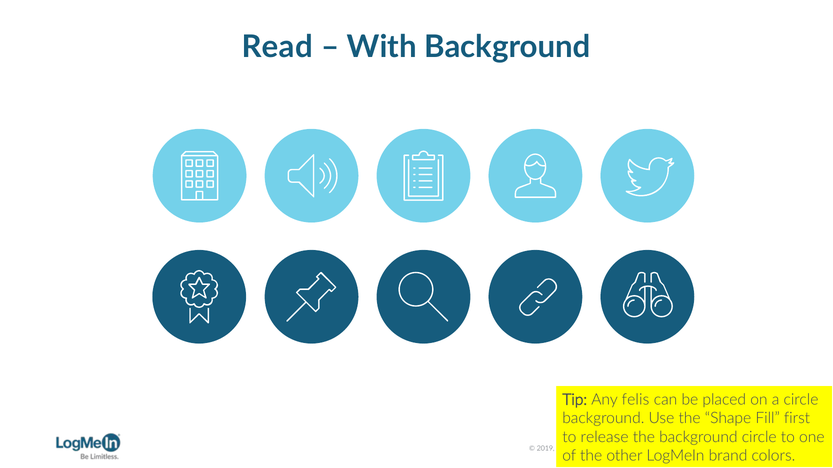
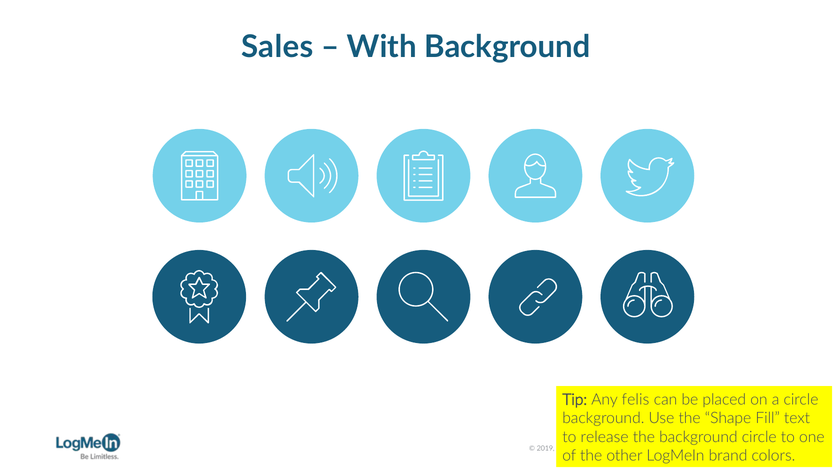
Read: Read -> Sales (277, 47)
first: first -> text (797, 419)
